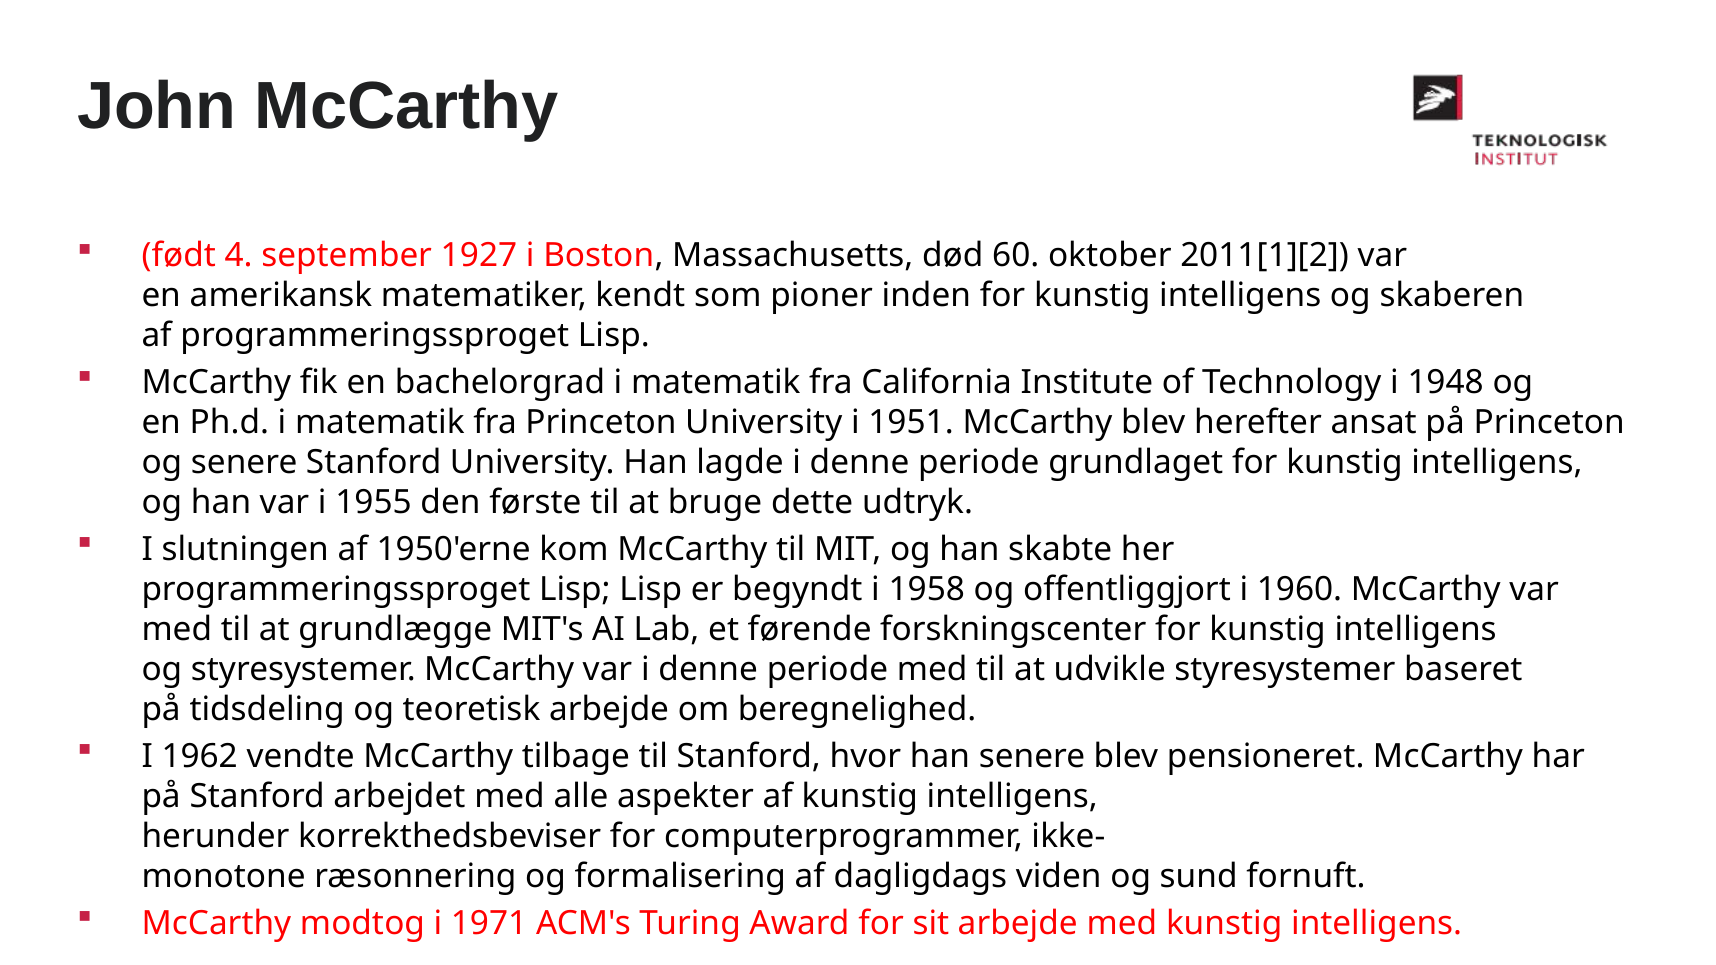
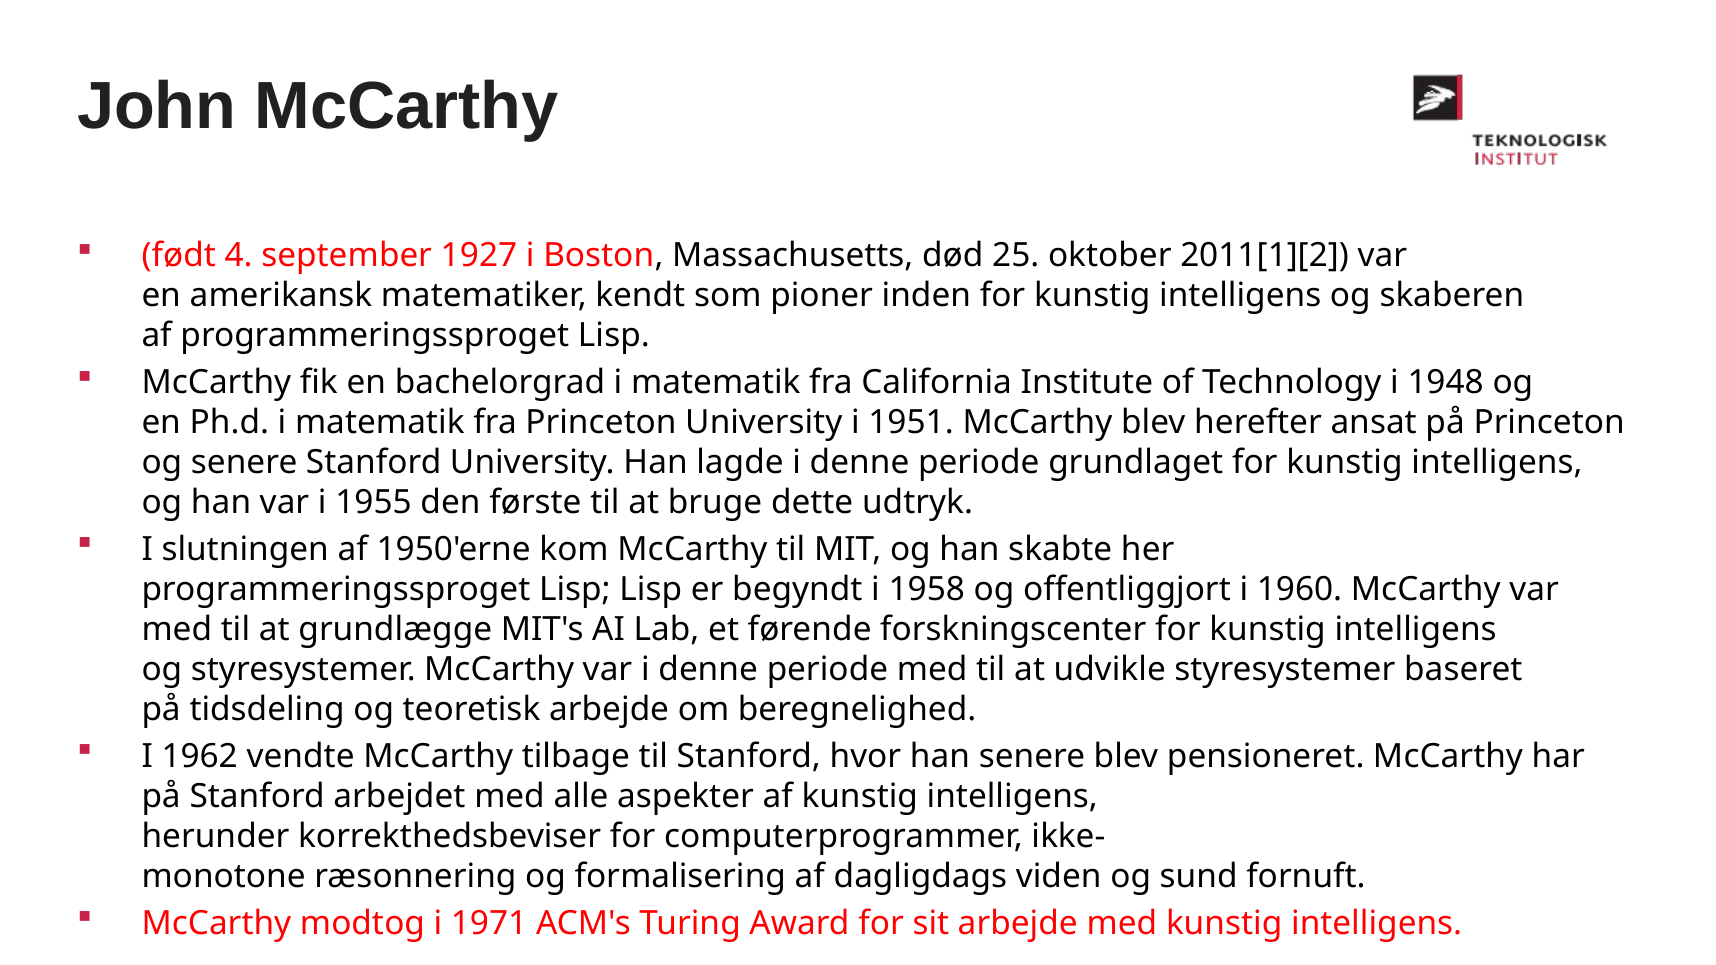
60: 60 -> 25 (1016, 256)
